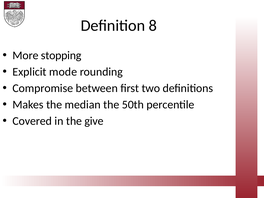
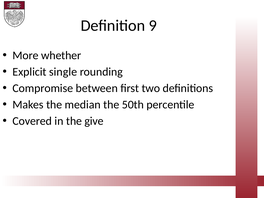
8: 8 -> 9 (153, 26)
stopping: stopping -> whether (61, 55)
mode: mode -> single (63, 72)
